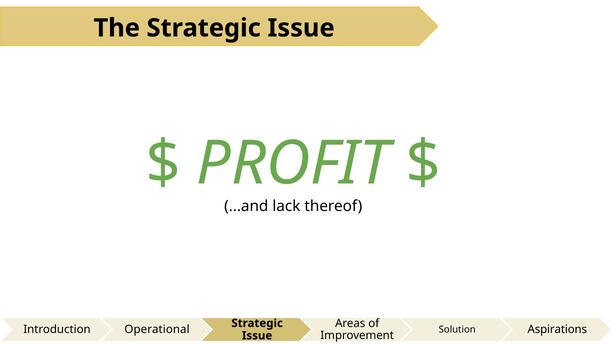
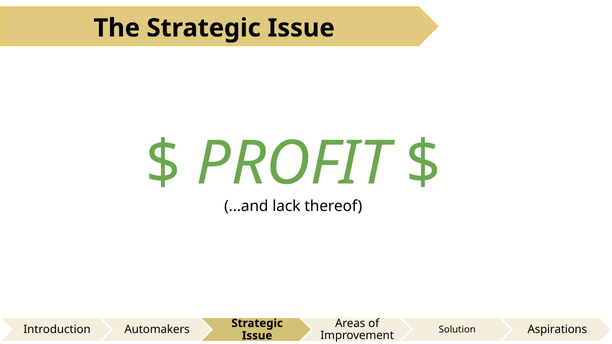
Operational: Operational -> Automakers (157, 330)
